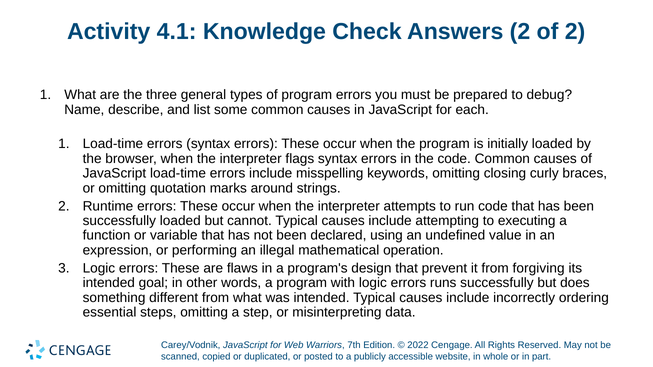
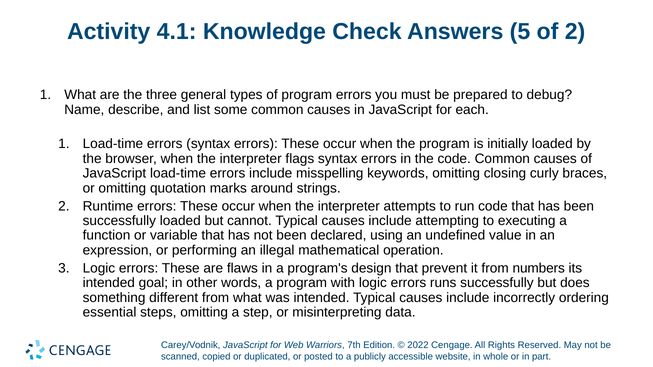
Answers 2: 2 -> 5 (520, 32)
forgiving: forgiving -> numbers (539, 268)
